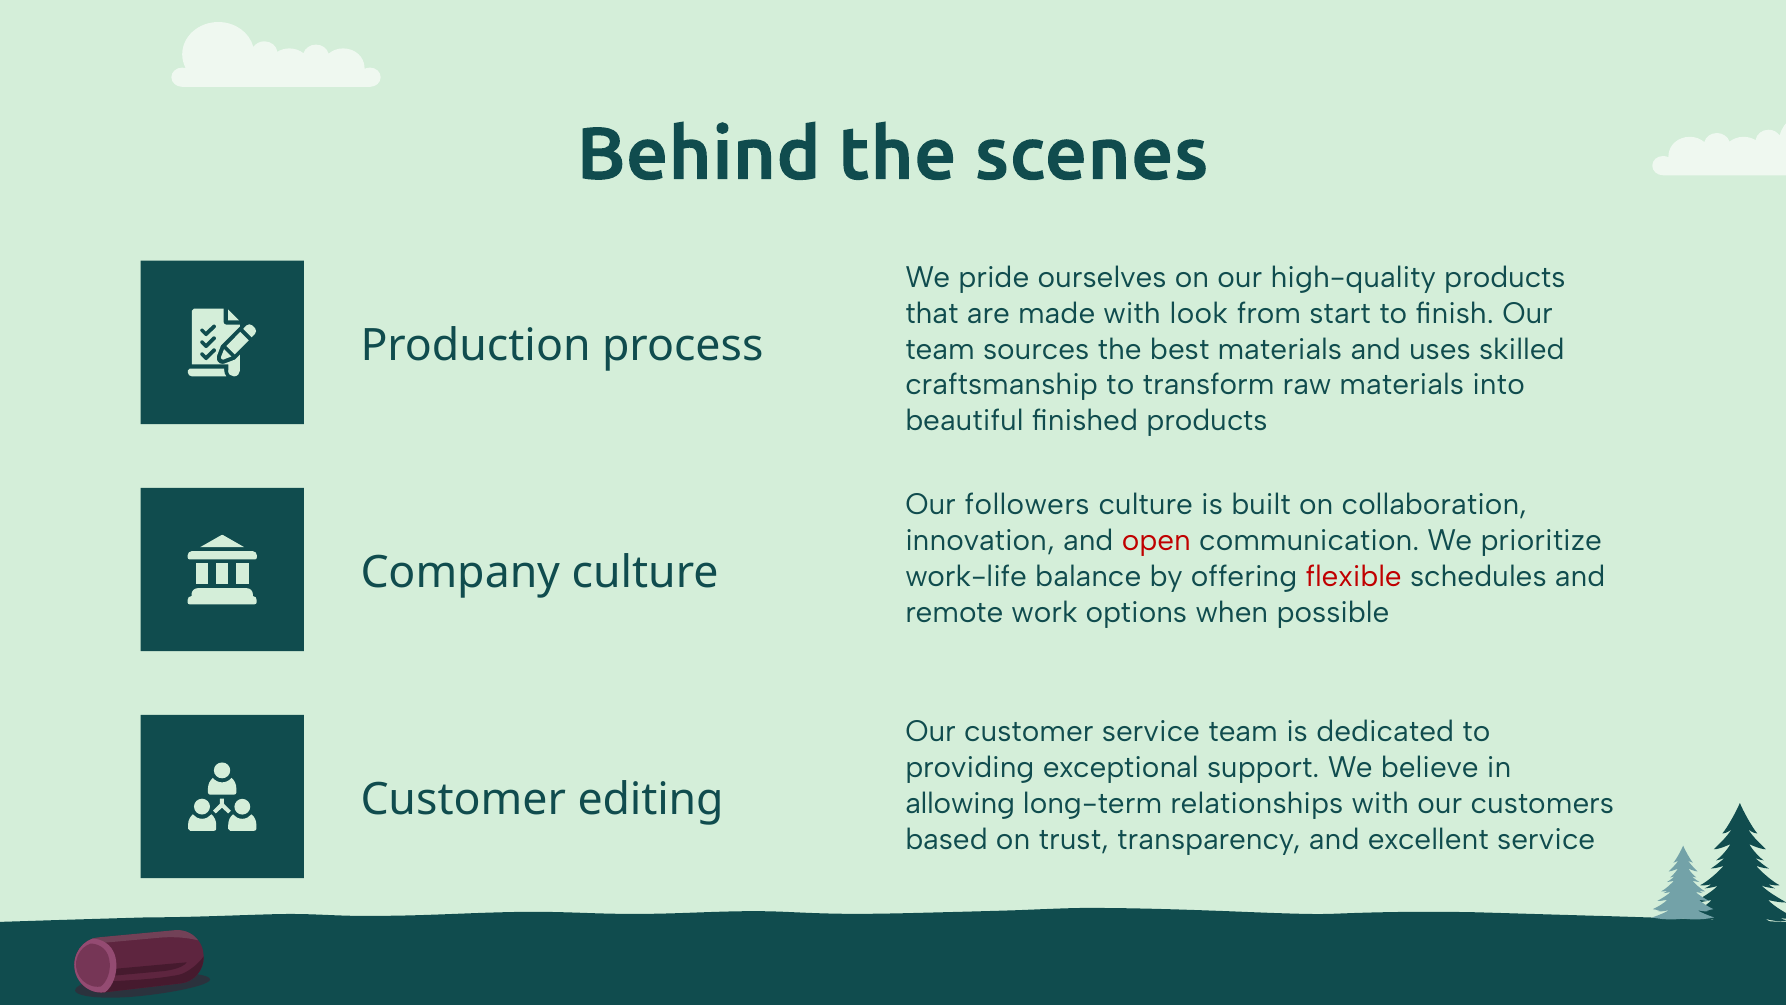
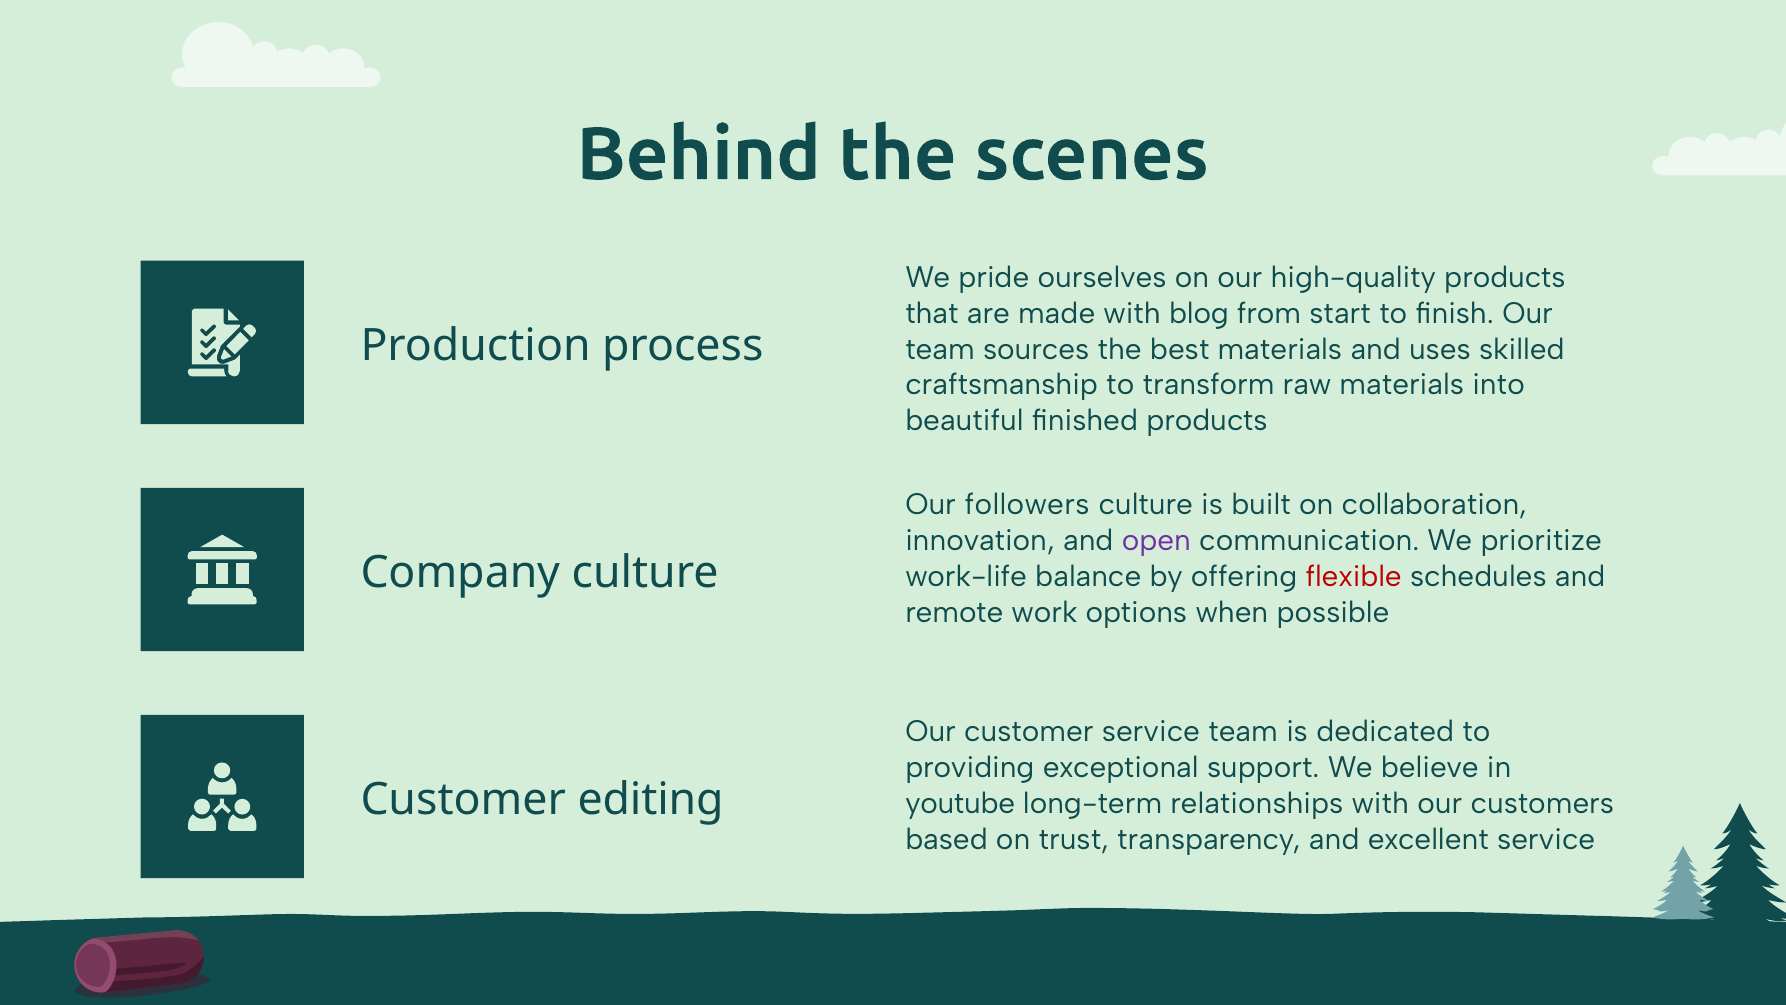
look: look -> blog (1199, 314)
open colour: red -> purple (1156, 541)
allowing: allowing -> youtube (960, 803)
